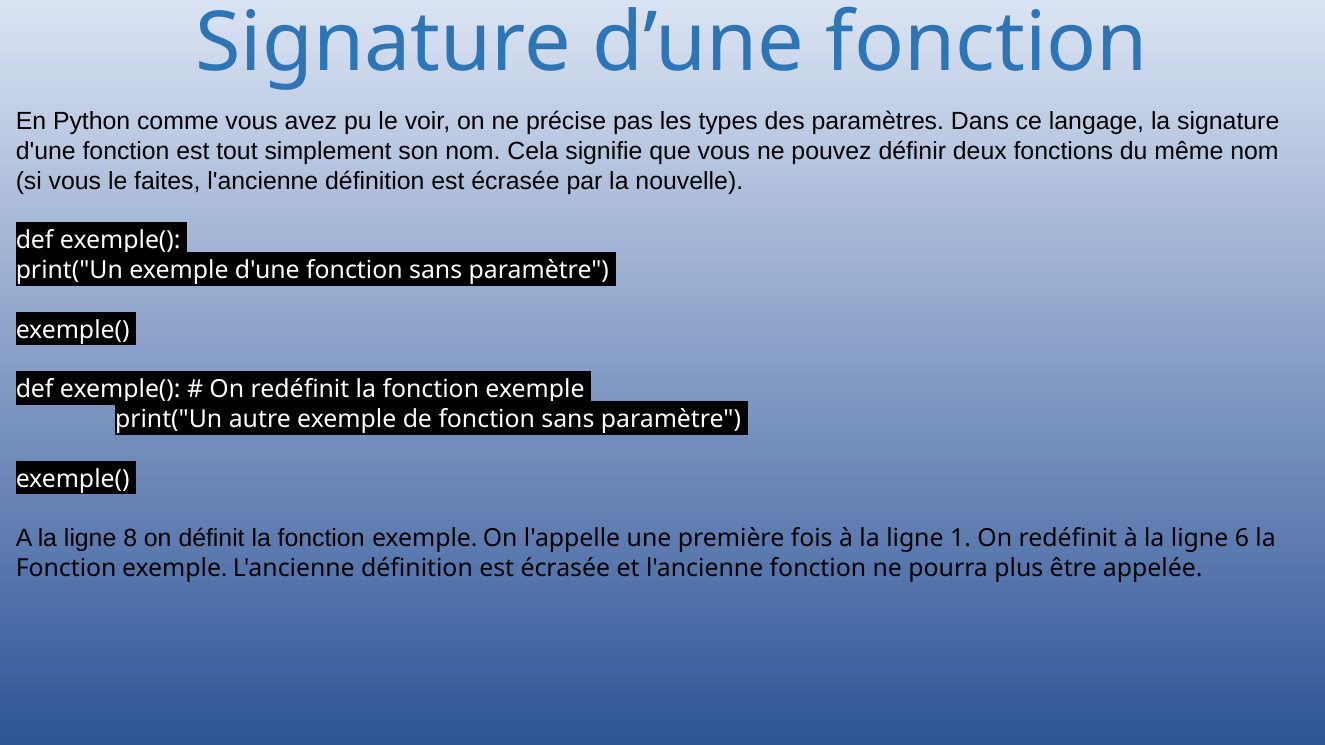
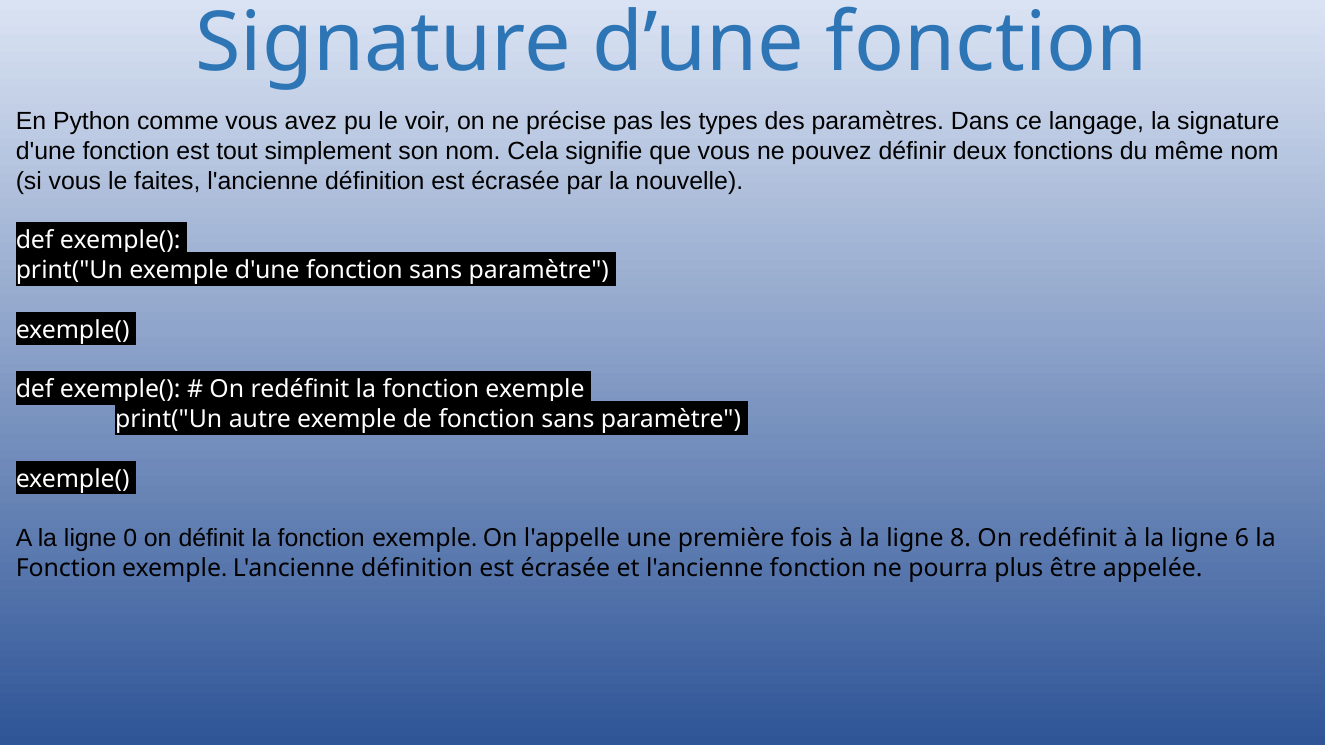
8: 8 -> 0 (130, 539)
1: 1 -> 8 (961, 539)
